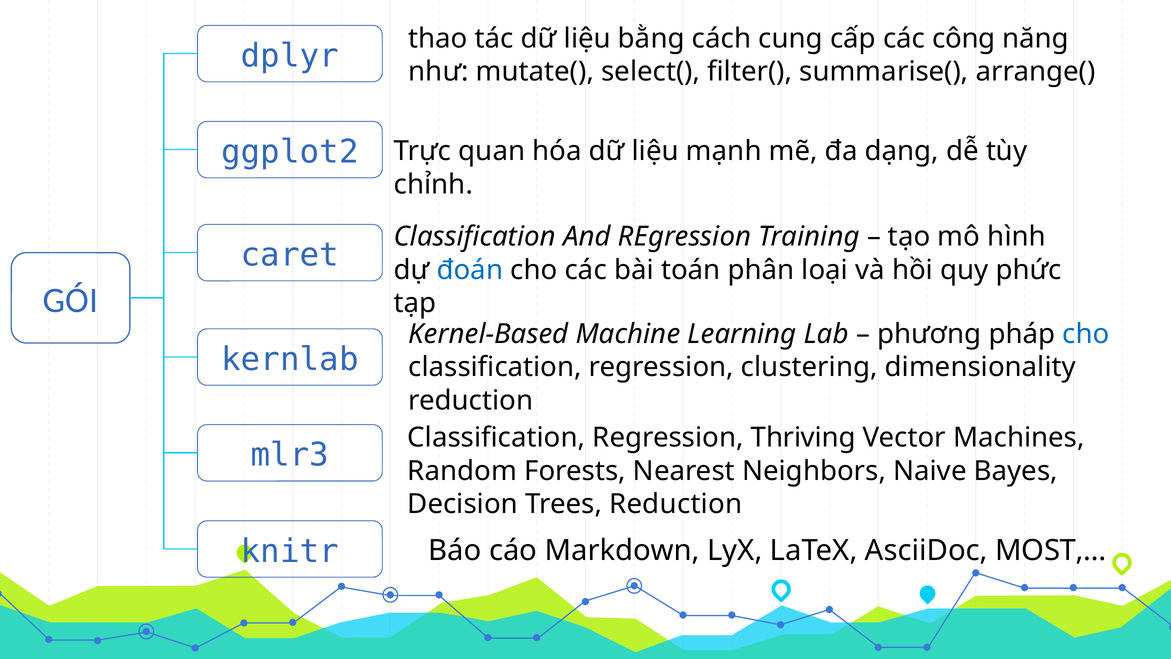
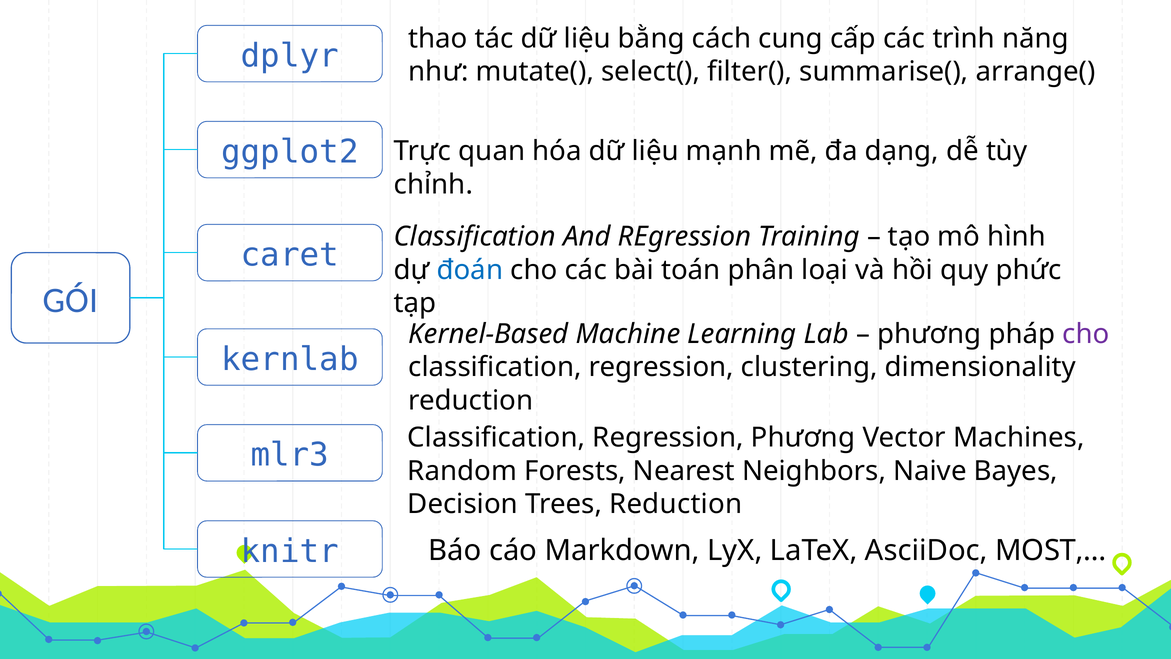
công: công -> trình (964, 38)
cho colour: blue -> purple (1086, 334)
Regression Thriving: Thriving -> Phương (803, 438)
